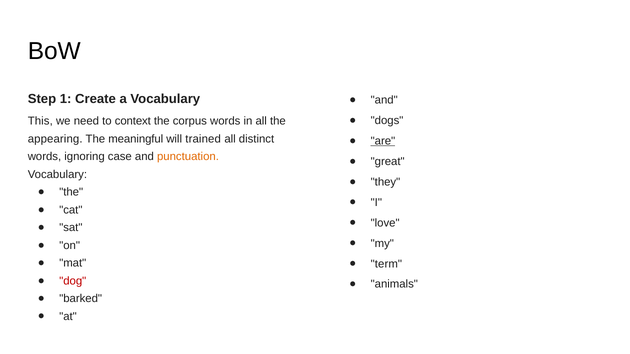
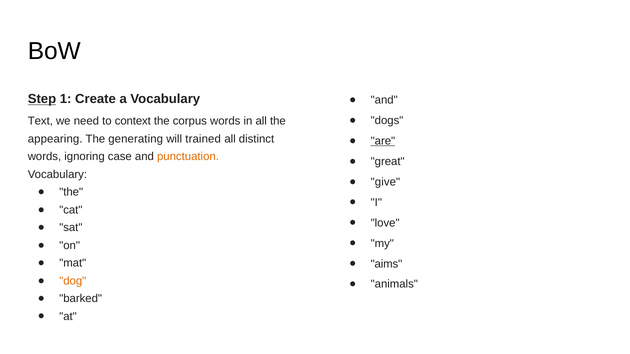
Step underline: none -> present (42, 99)
This: This -> Text (40, 121)
meaningful: meaningful -> generating (136, 139)
they: they -> give (385, 182)
term: term -> aims (386, 264)
dog colour: red -> orange (73, 281)
